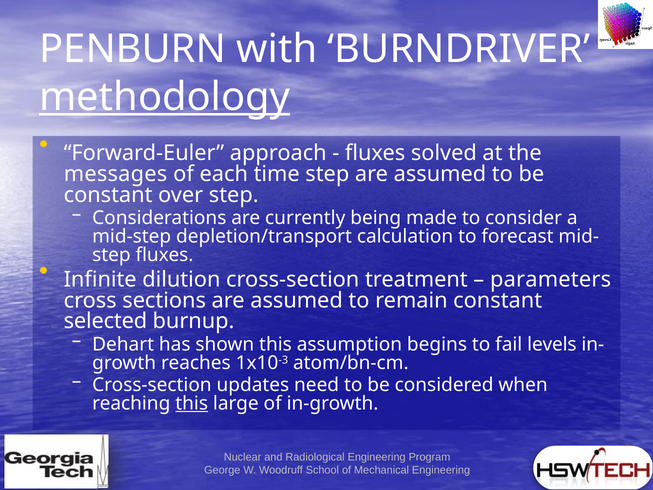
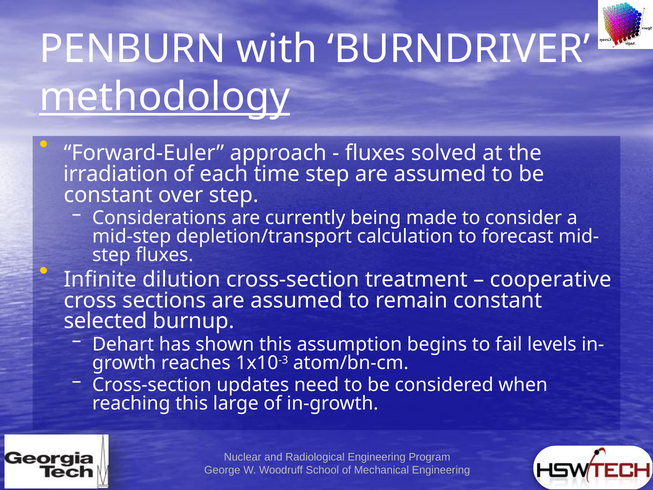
messages: messages -> irradiation (116, 174)
parameters: parameters -> cooperative (551, 279)
this underline: present -> none (192, 403)
